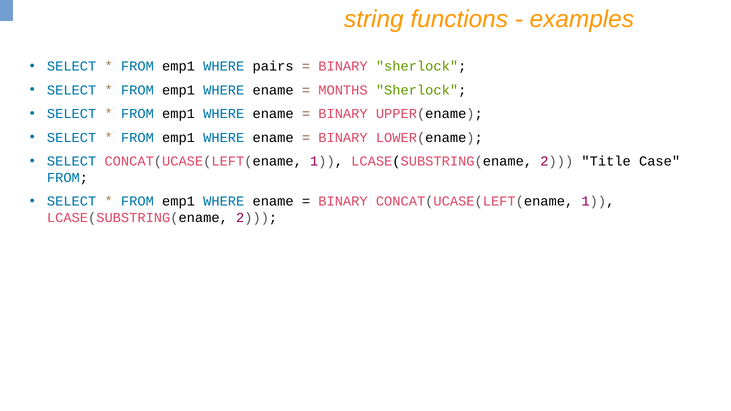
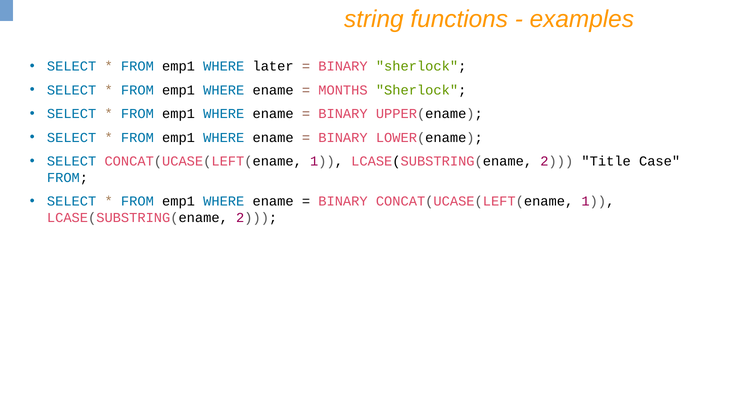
pairs: pairs -> later (273, 66)
